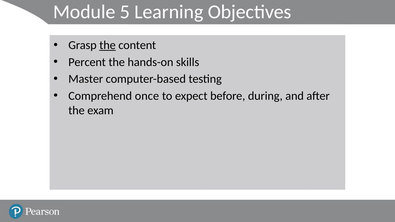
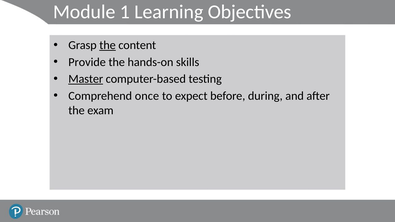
5: 5 -> 1 (125, 12)
Percent: Percent -> Provide (87, 62)
Master underline: none -> present (86, 79)
